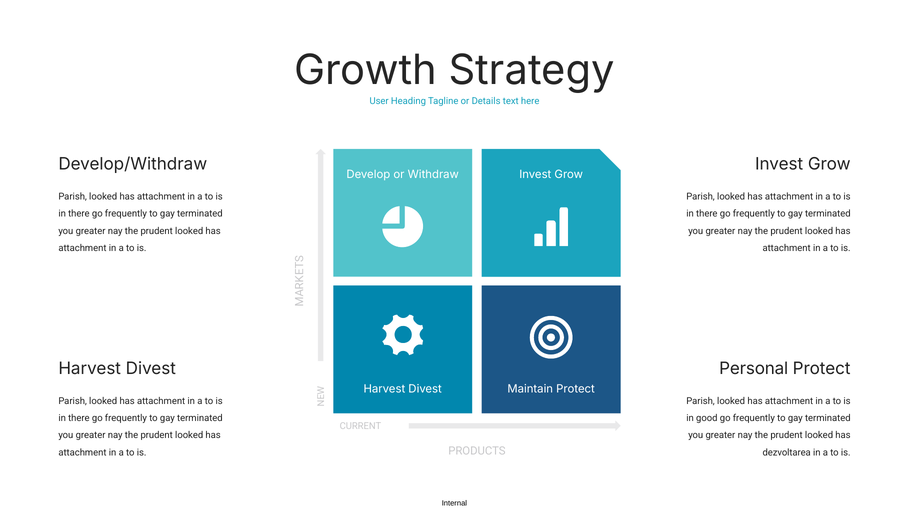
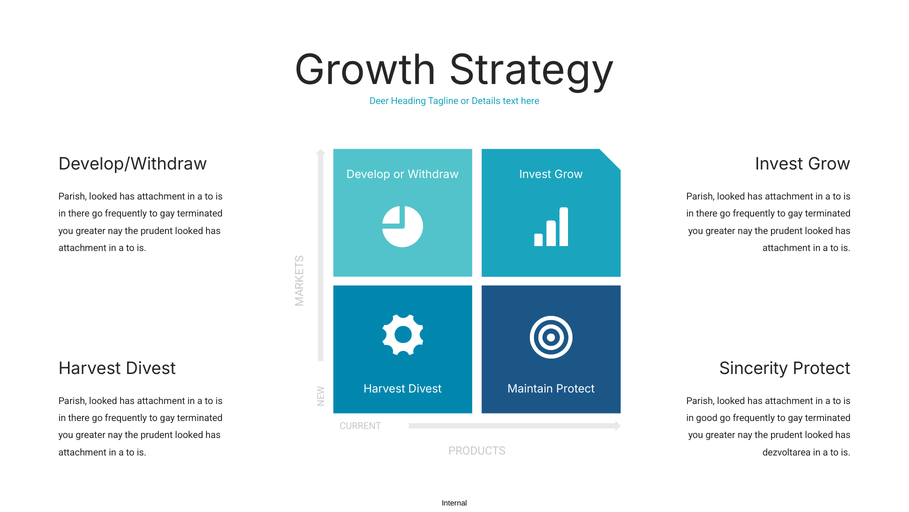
User: User -> Deer (379, 101)
Personal: Personal -> Sincerity (754, 368)
